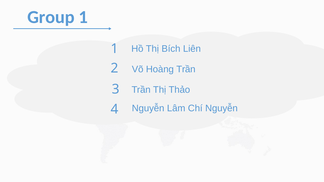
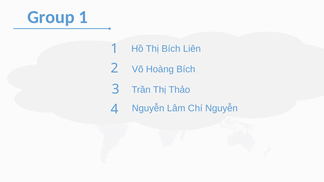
Hoàng Trần: Trần -> Bích (186, 69)
